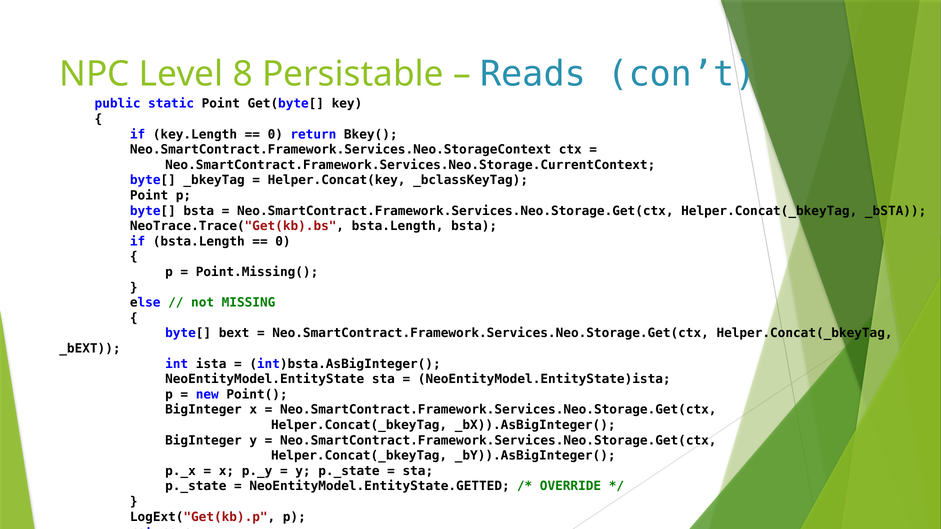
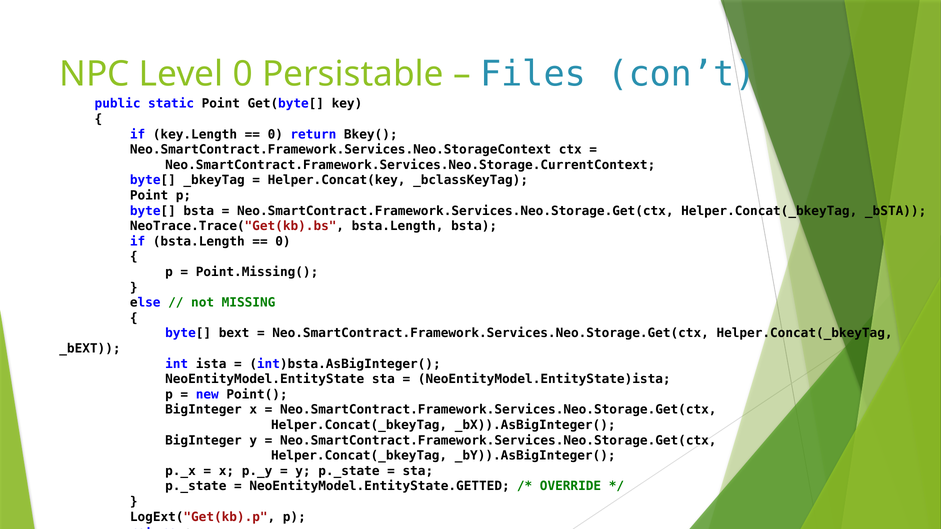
Level 8: 8 -> 0 (243, 74)
Reads: Reads -> Files (533, 74)
